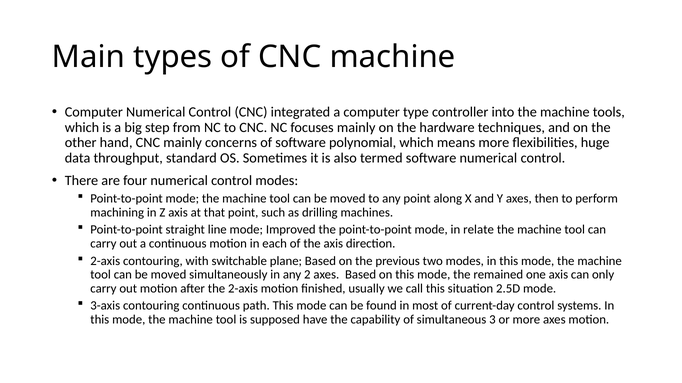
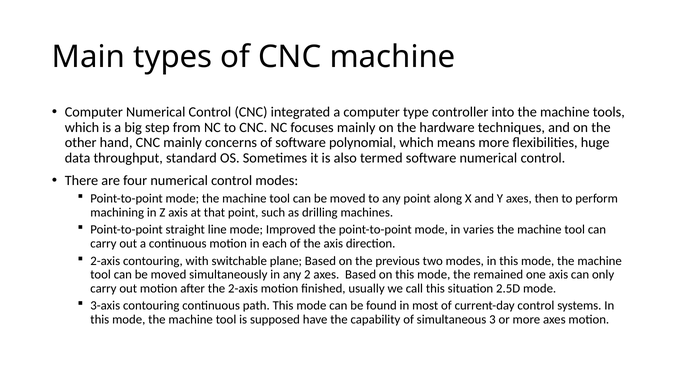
relate: relate -> varies (479, 230)
